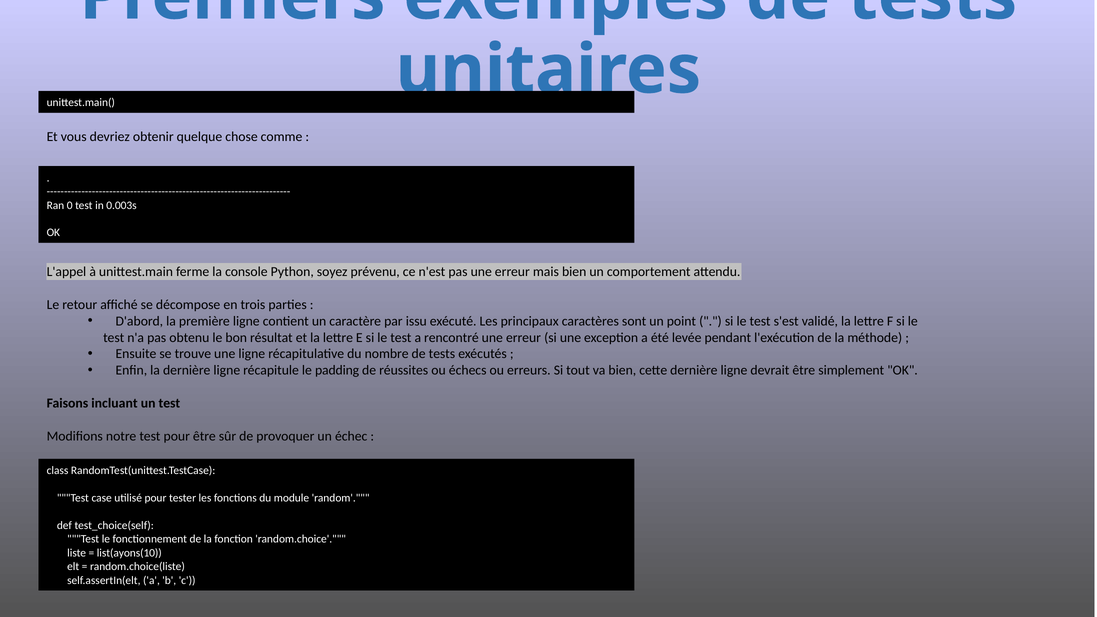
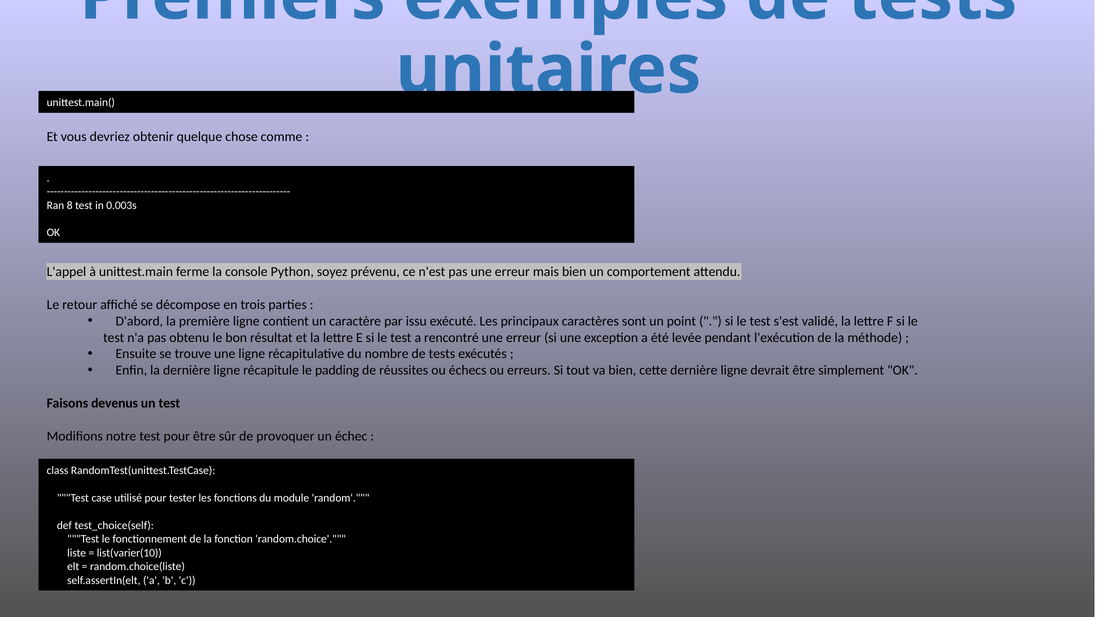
0: 0 -> 8 (70, 205)
incluant: incluant -> devenus (115, 403)
list(ayons(10: list(ayons(10 -> list(varier(10 (129, 553)
